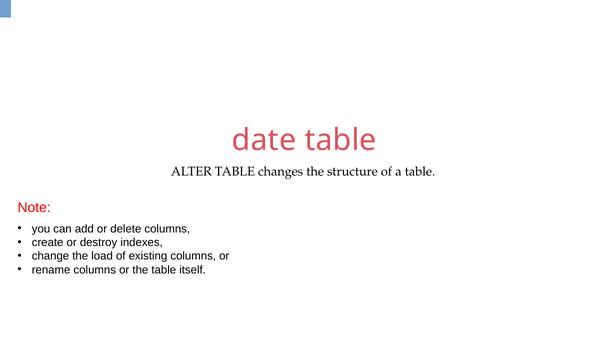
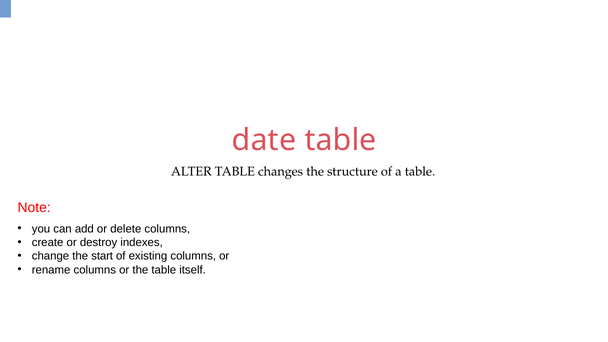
load: load -> start (102, 256)
